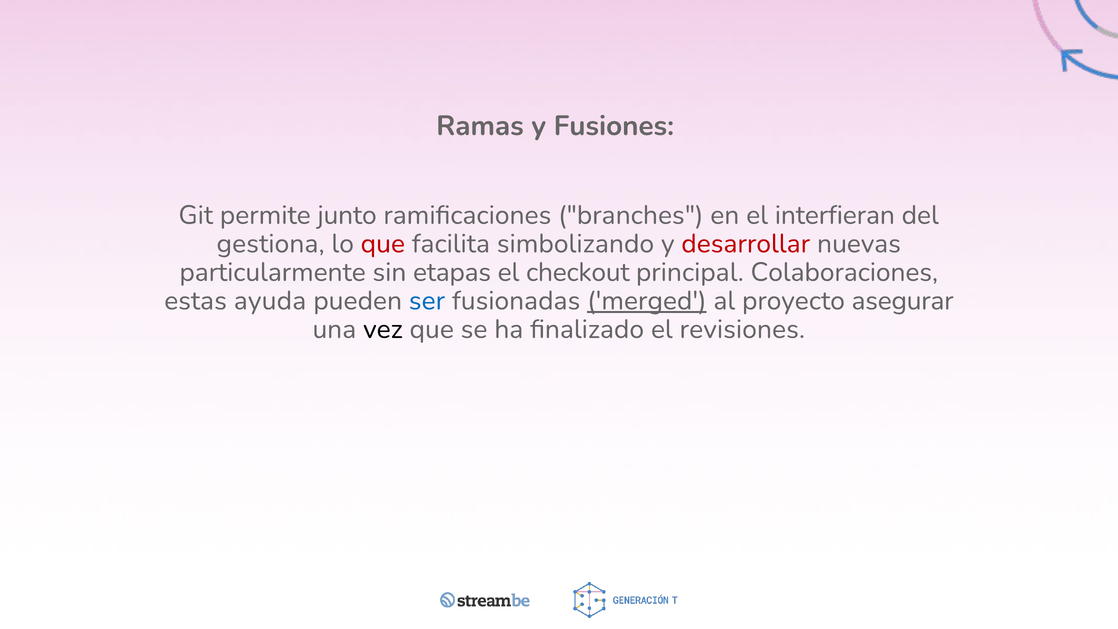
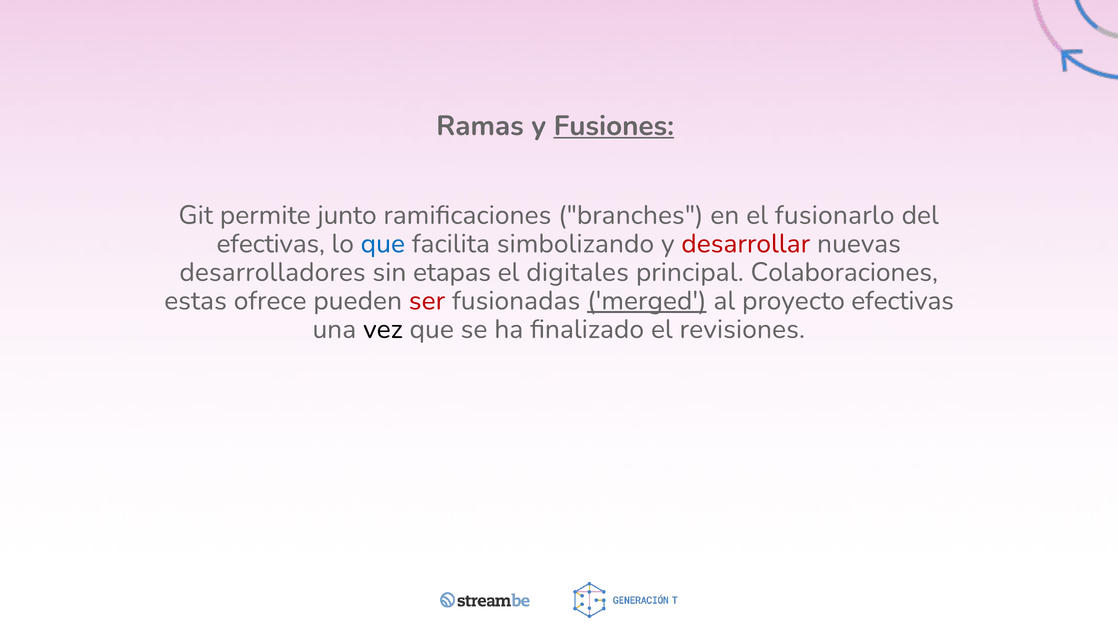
Fusiones underline: none -> present (614, 126)
interfieran: interfieran -> fusionarlo (835, 215)
gestiona: gestiona -> efectivas (271, 244)
que colour: red -> blue (383, 244)
particularmente: particularmente -> desarrolladores (273, 272)
checkout: checkout -> digitales (578, 272)
ayuda: ayuda -> ofrece (270, 301)
ser colour: blue -> red (427, 301)
proyecto asegurar: asegurar -> efectivas (903, 301)
